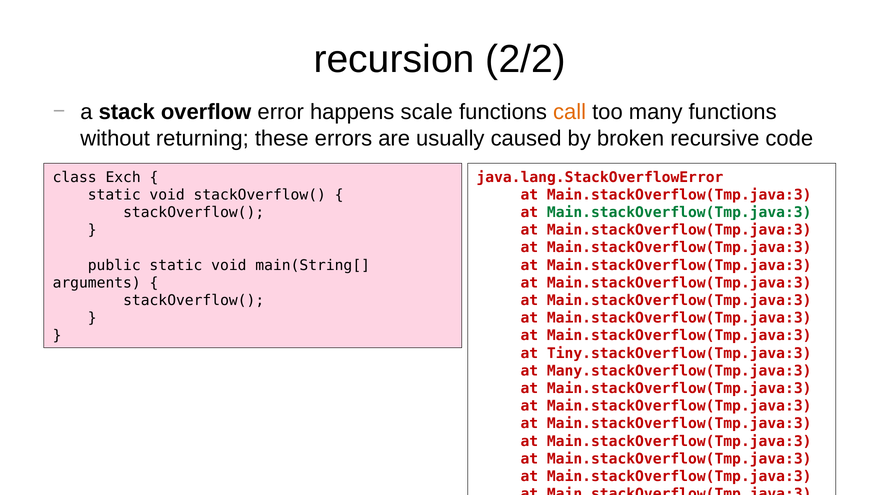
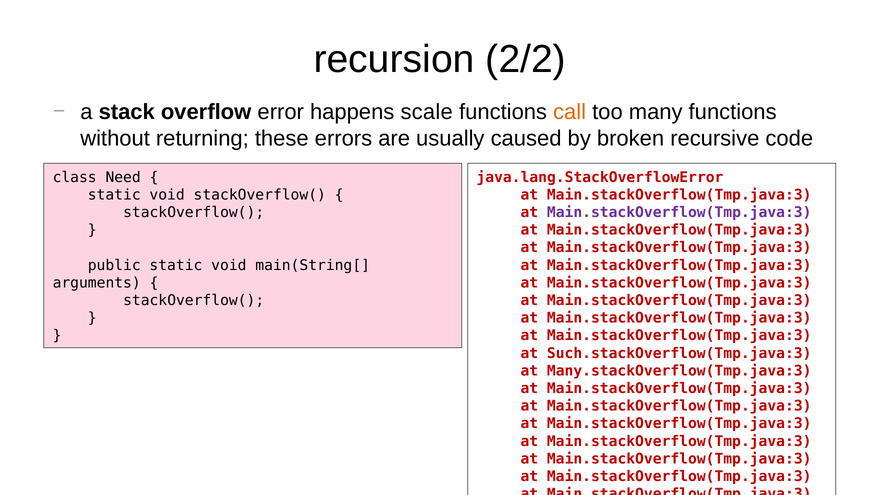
Exch: Exch -> Need (123, 177)
Main.stackOverflow(Tmp.java:3 colour: green -> purple (679, 212)
Tiny.stackOverflow(Tmp.java:3: Tiny.stackOverflow(Tmp.java:3 -> Such.stackOverflow(Tmp.java:3 (679, 353)
